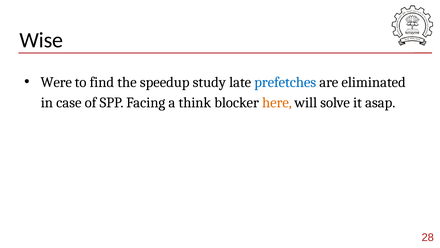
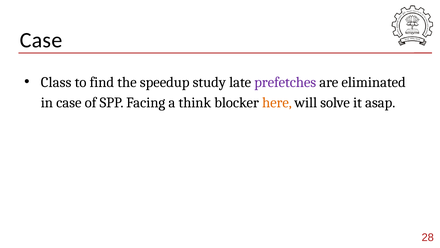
Wise: Wise -> Case (41, 40)
Were: Were -> Class (56, 82)
prefetches colour: blue -> purple (285, 82)
